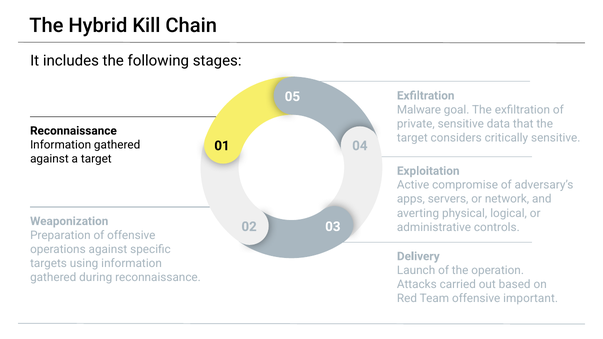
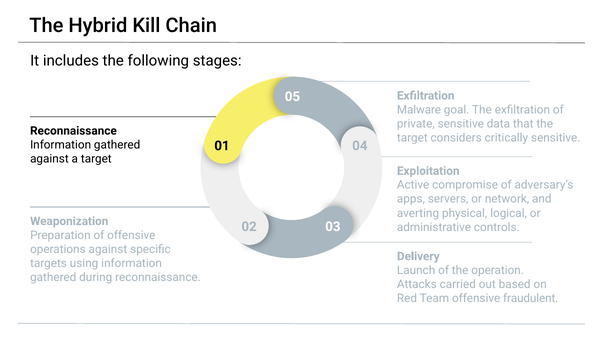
important: important -> fraudulent (531, 299)
